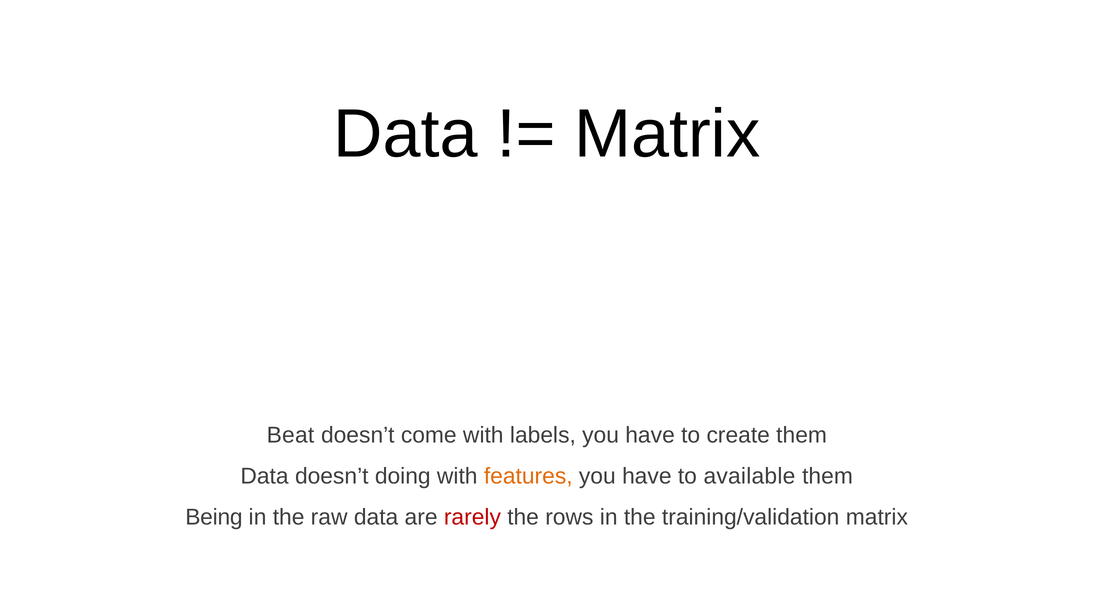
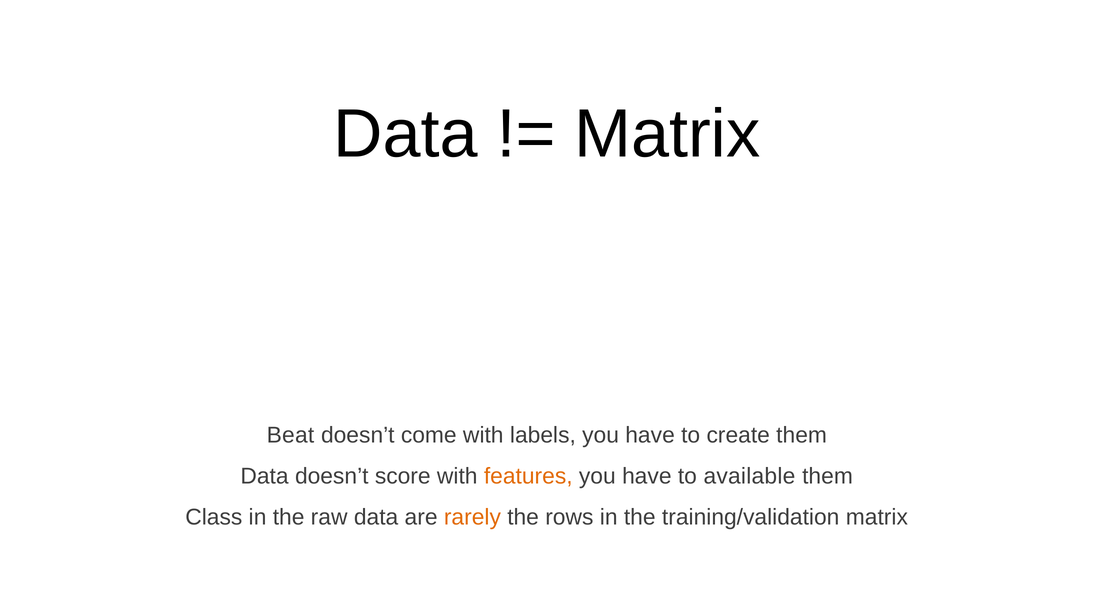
doing: doing -> score (403, 476)
Being: Being -> Class (214, 517)
rarely colour: red -> orange (472, 517)
